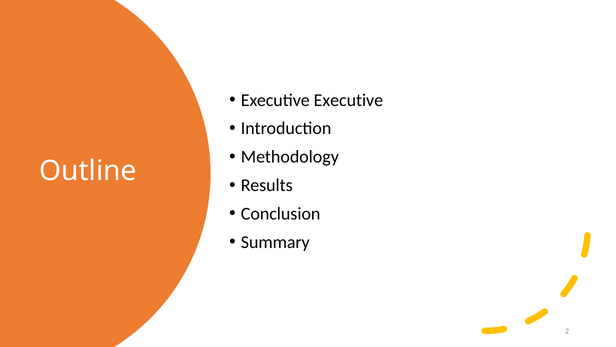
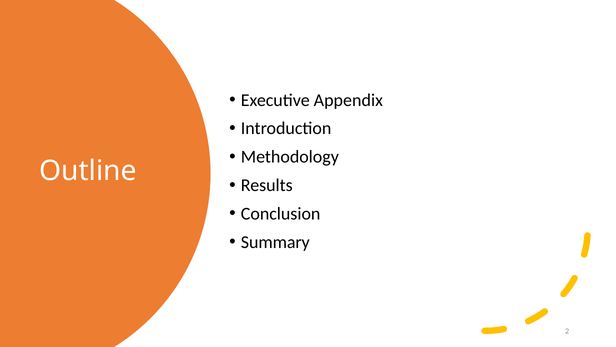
Executive Executive: Executive -> Appendix (348, 100)
